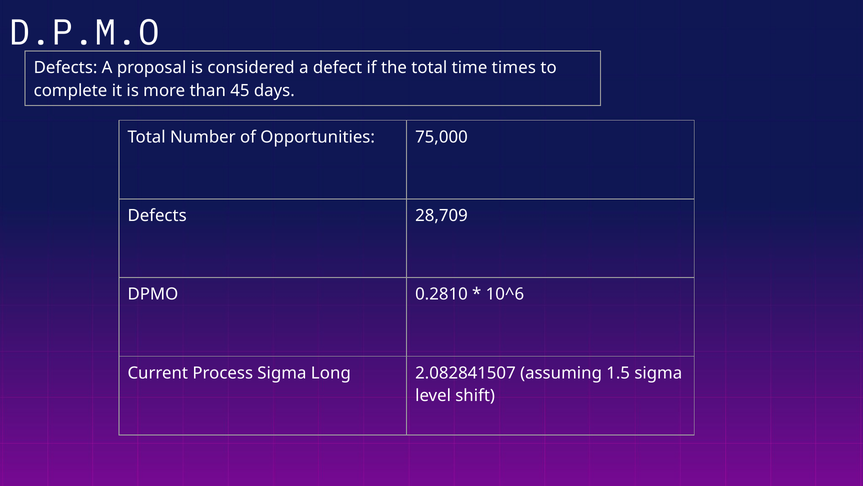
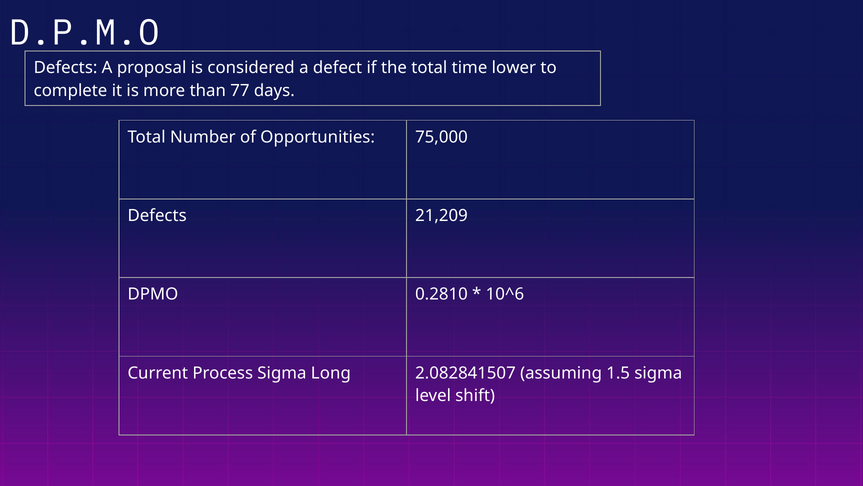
times: times -> lower (514, 68)
45: 45 -> 77 (240, 91)
28,709: 28,709 -> 21,209 (441, 216)
